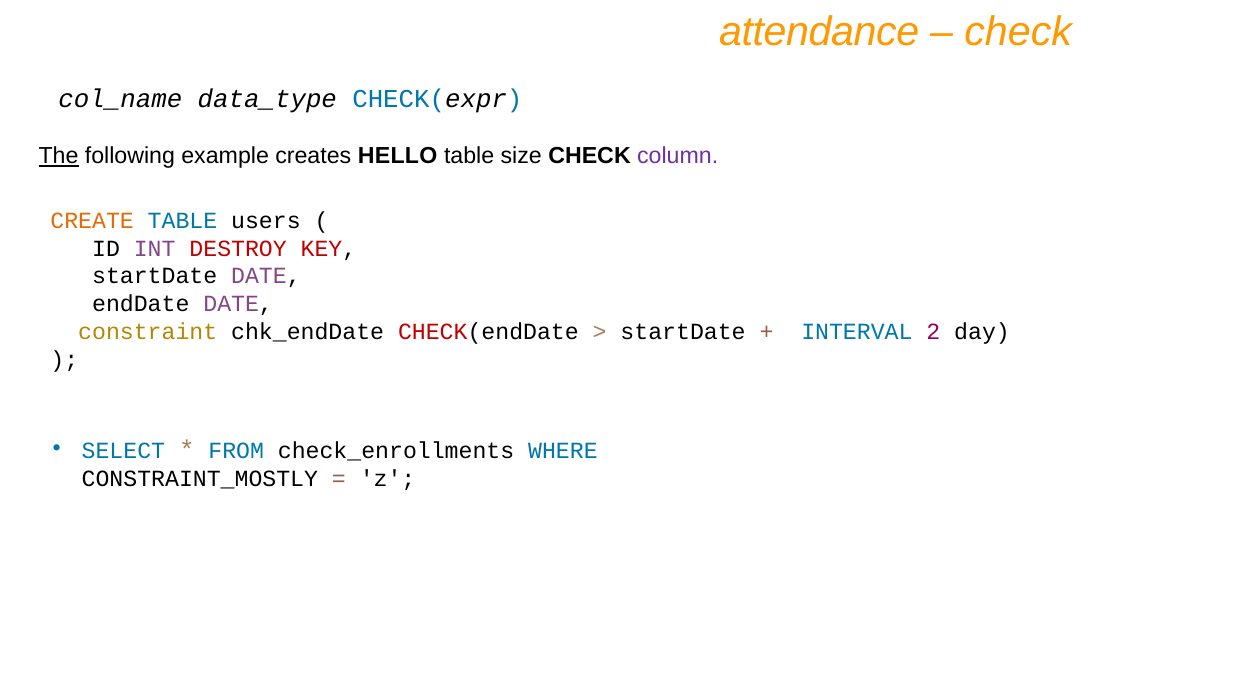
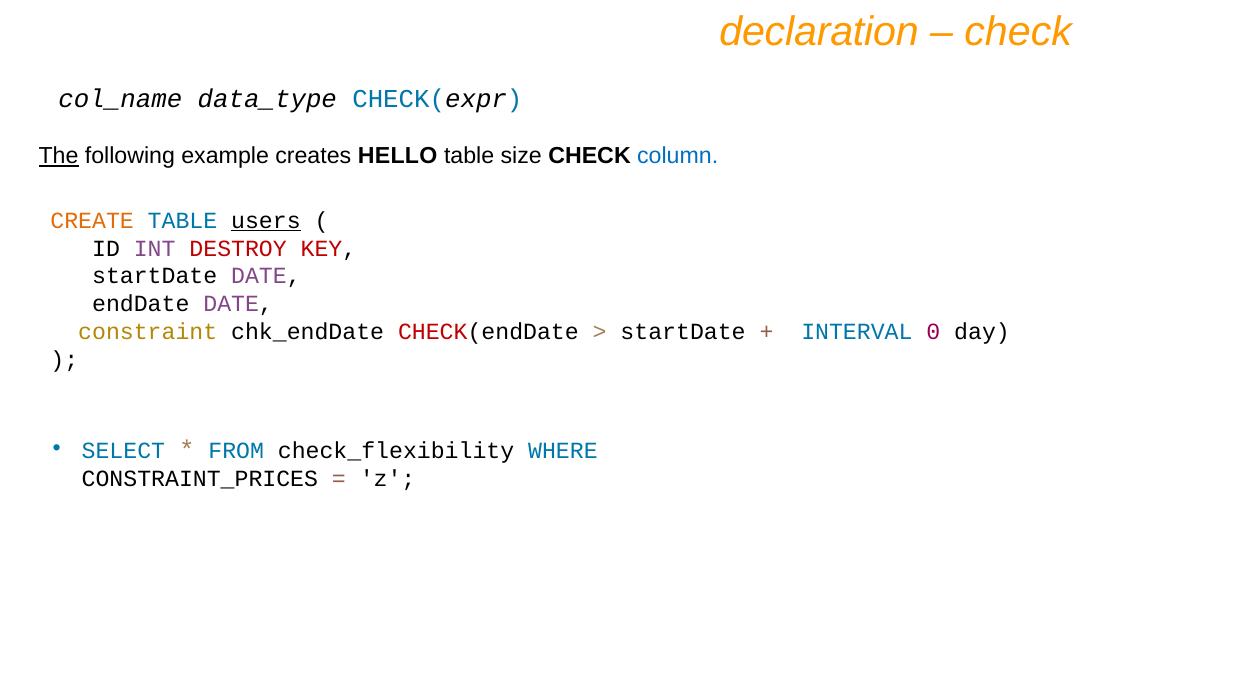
attendance: attendance -> declaration (819, 32)
column colour: purple -> blue (678, 156)
users underline: none -> present (266, 221)
2: 2 -> 0 (933, 332)
check_enrollments: check_enrollments -> check_flexibility (396, 451)
CONSTRAINT_MOSTLY: CONSTRAINT_MOSTLY -> CONSTRAINT_PRICES (200, 479)
